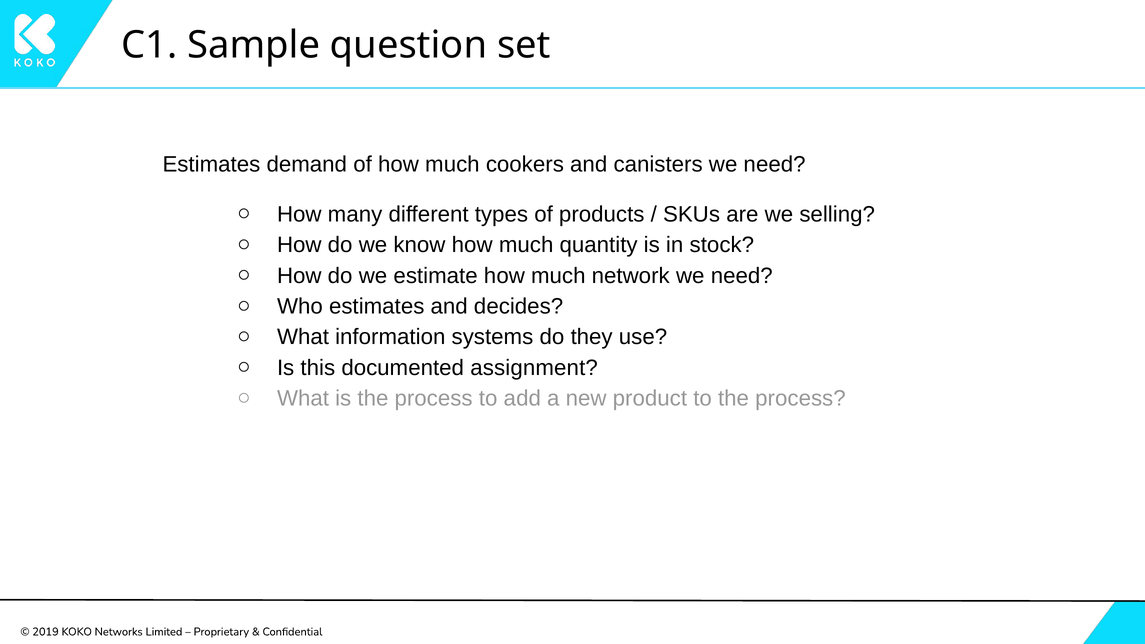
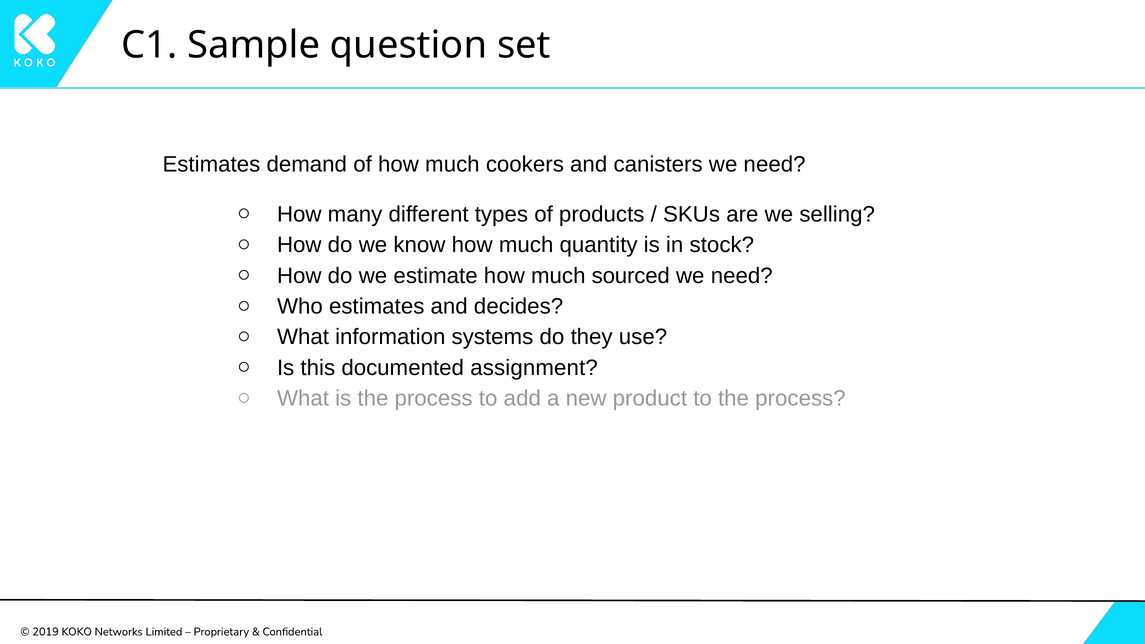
network: network -> sourced (631, 276)
